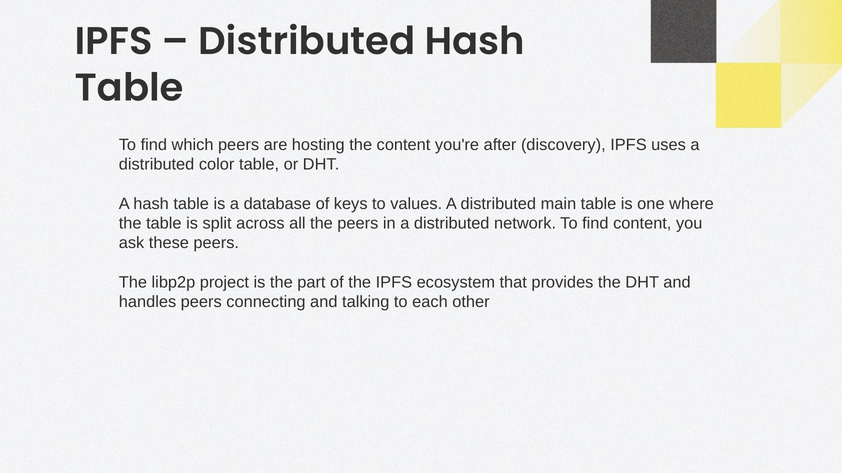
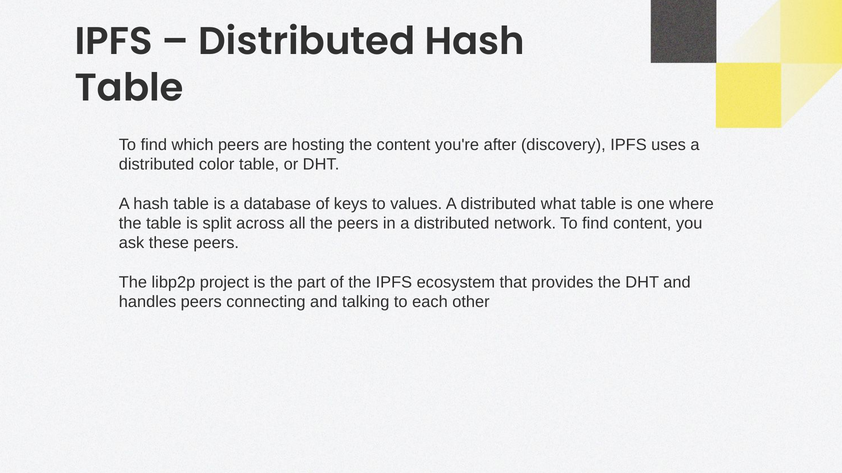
main: main -> what (558, 204)
